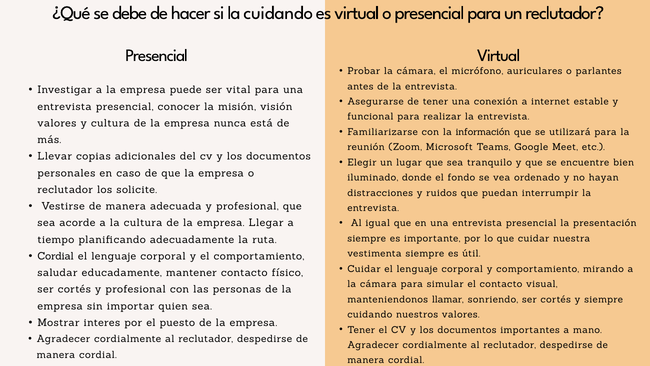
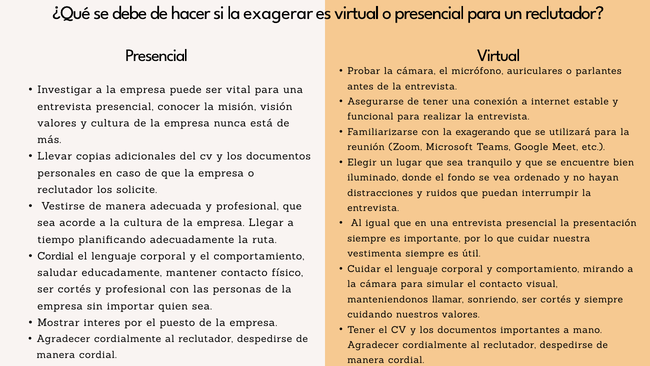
la cuidando: cuidando -> exagerar (278, 13)
información: información -> exagerando (483, 132)
